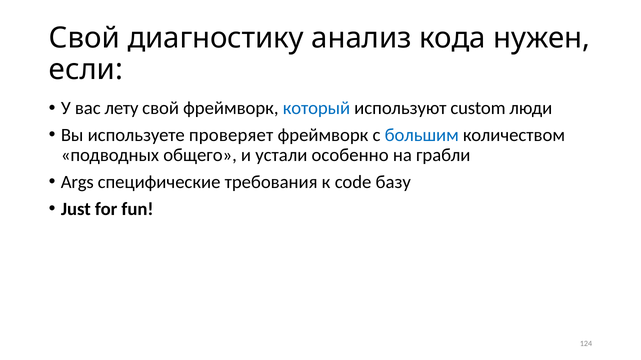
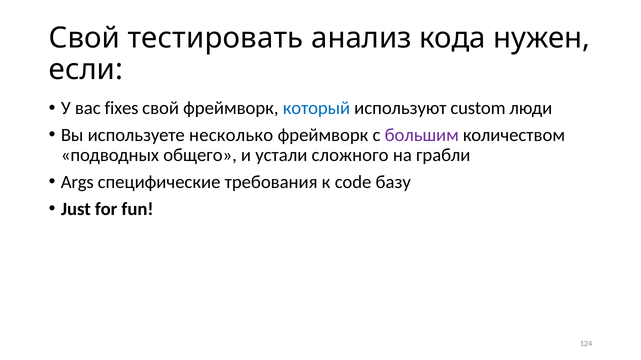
диагностику: диагностику -> тестировать (215, 38)
лету: лету -> fixes (122, 108)
проверяет: проверяет -> несколько (231, 135)
большим colour: blue -> purple (422, 135)
особенно: особенно -> сложного (350, 155)
